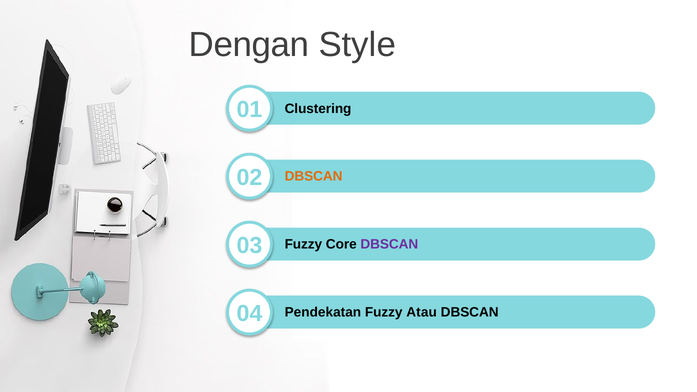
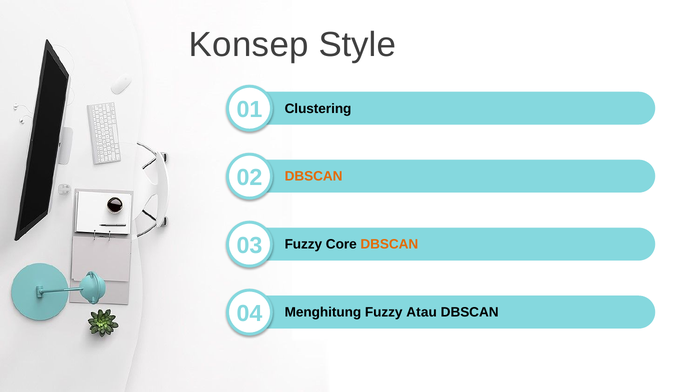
Dengan: Dengan -> Konsep (249, 45)
DBSCAN colour: purple -> orange (389, 245)
Pendekatan: Pendekatan -> Menghitung (323, 312)
